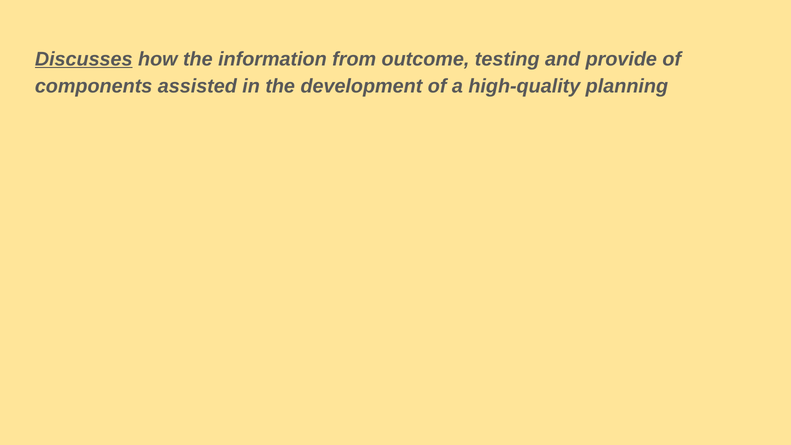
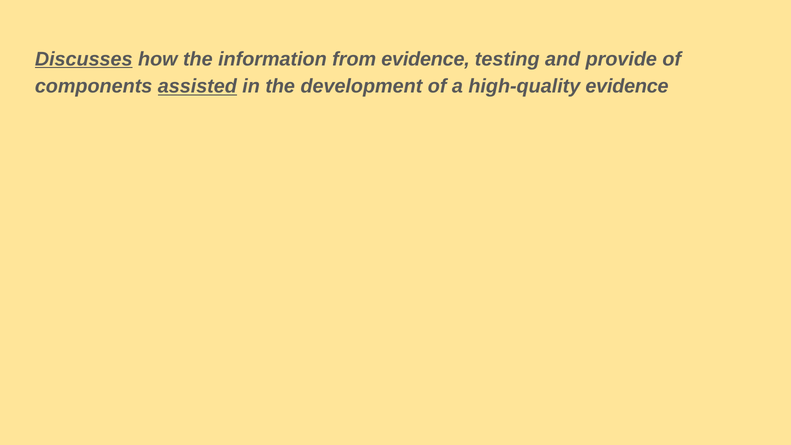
from outcome: outcome -> evidence (426, 59)
assisted underline: none -> present (197, 86)
high-quality planning: planning -> evidence (627, 86)
